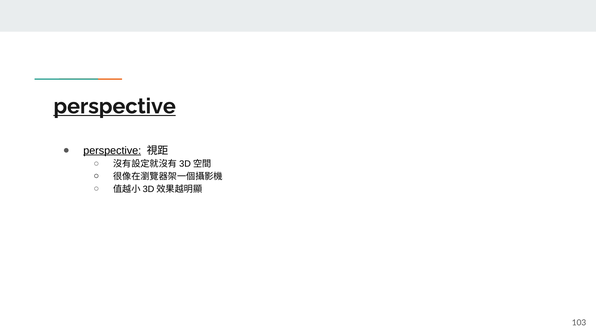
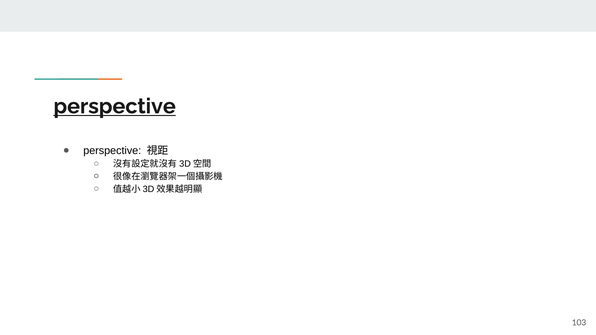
perspective underline: present -> none (112, 151)
